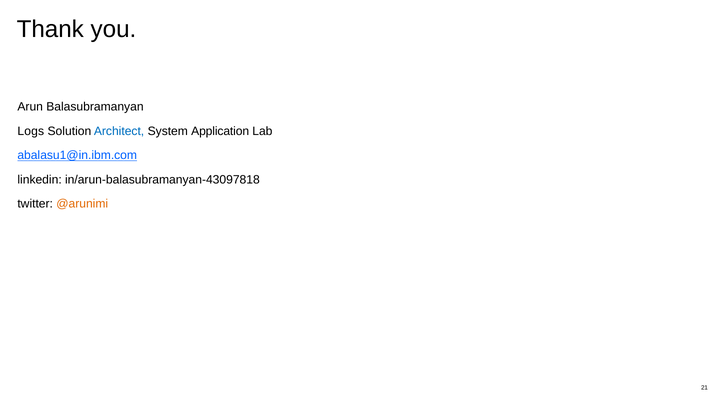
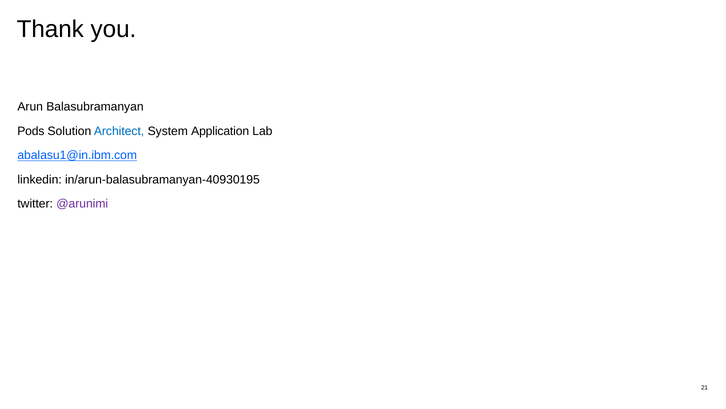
Logs: Logs -> Pods (31, 131)
in/arun-balasubramanyan-43097818: in/arun-balasubramanyan-43097818 -> in/arun-balasubramanyan-40930195 (162, 179)
@arunimi colour: orange -> purple (82, 203)
